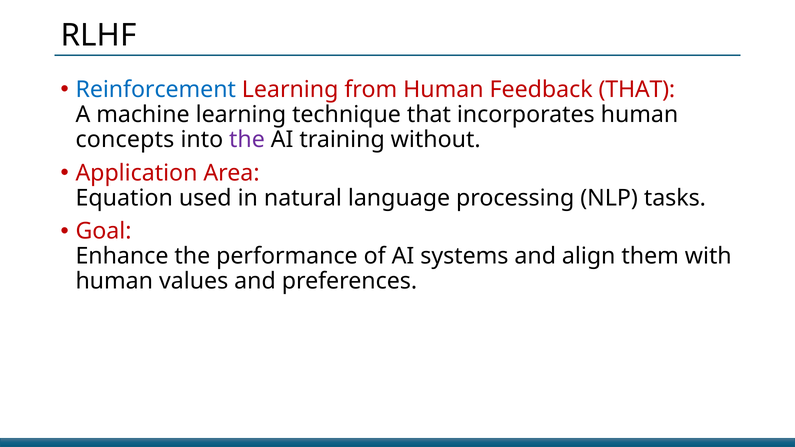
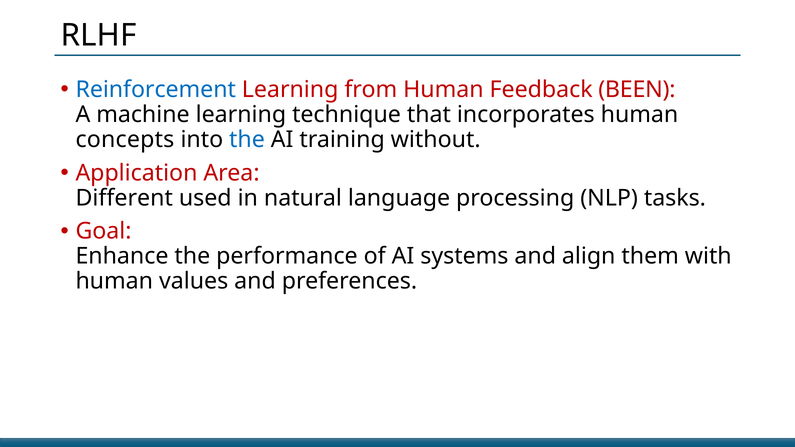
Feedback THAT: THAT -> BEEN (637, 90)
the colour: purple -> blue (247, 140)
Equation: Equation -> Different (124, 198)
